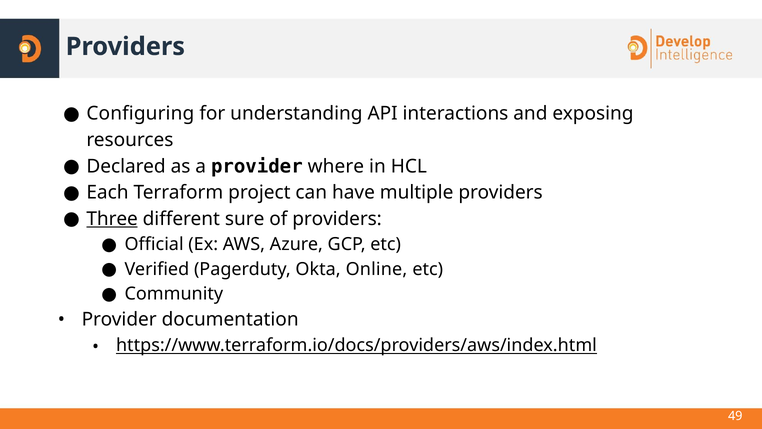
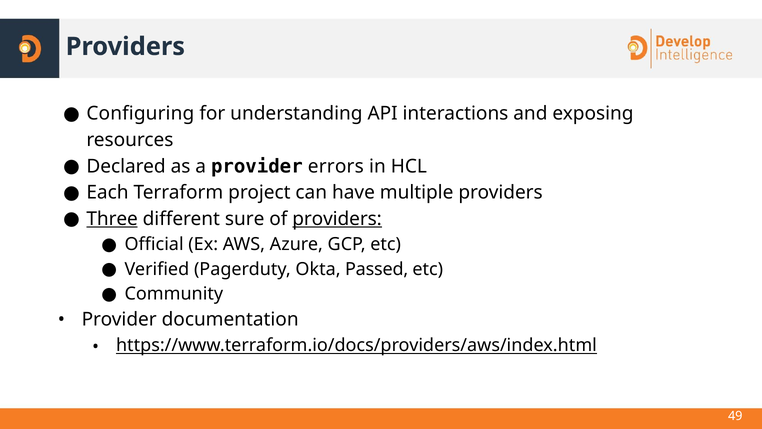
where: where -> errors (336, 166)
providers underline: none -> present (337, 219)
Online: Online -> Passed (377, 269)
